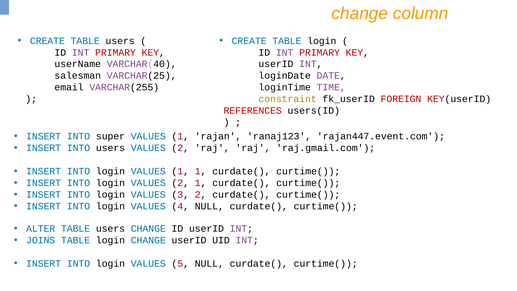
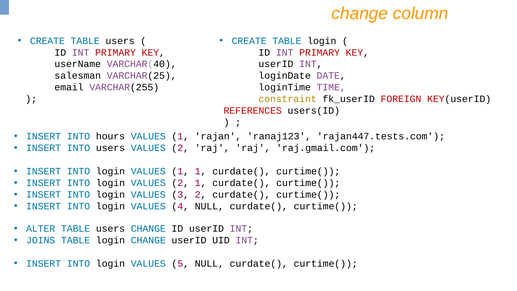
super: super -> hours (110, 136)
rajan447.event.com: rajan447.event.com -> rajan447.tests.com (381, 136)
